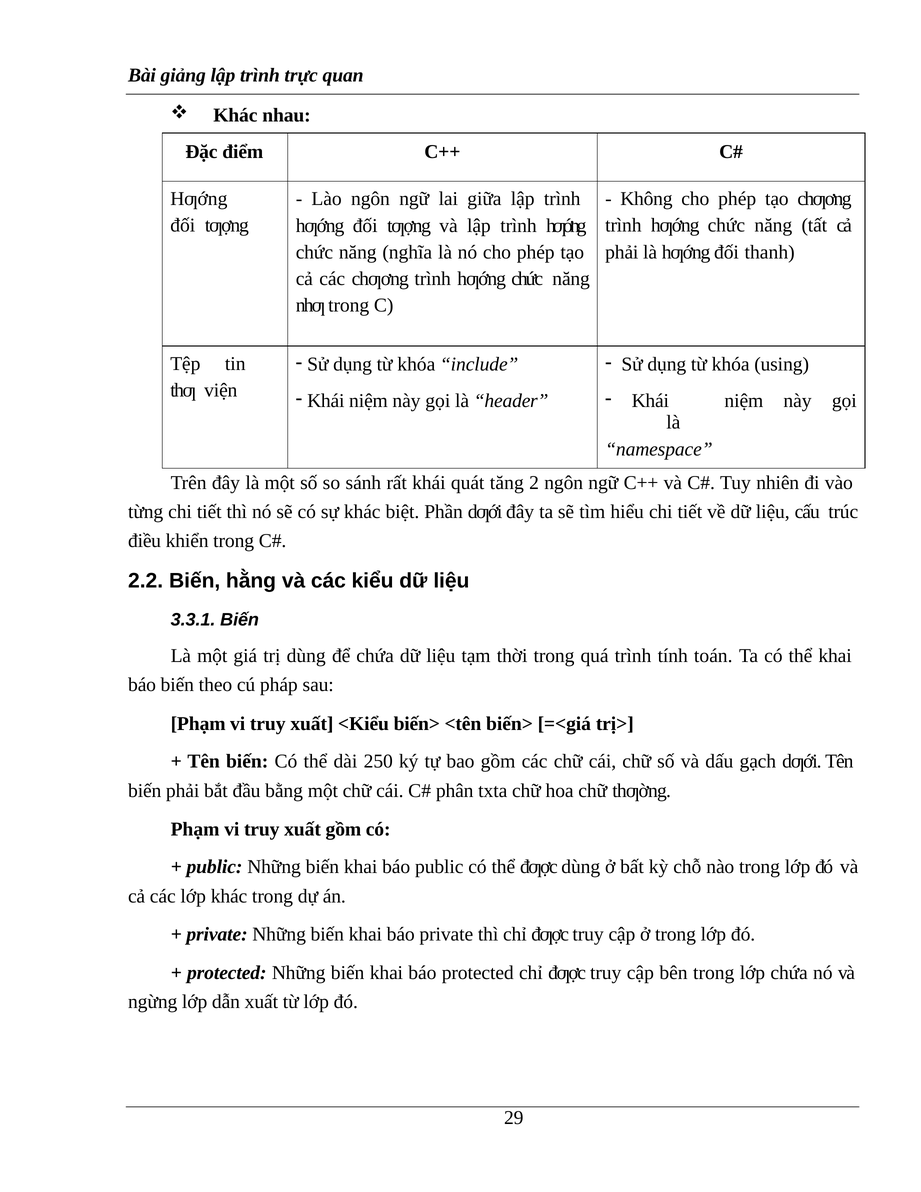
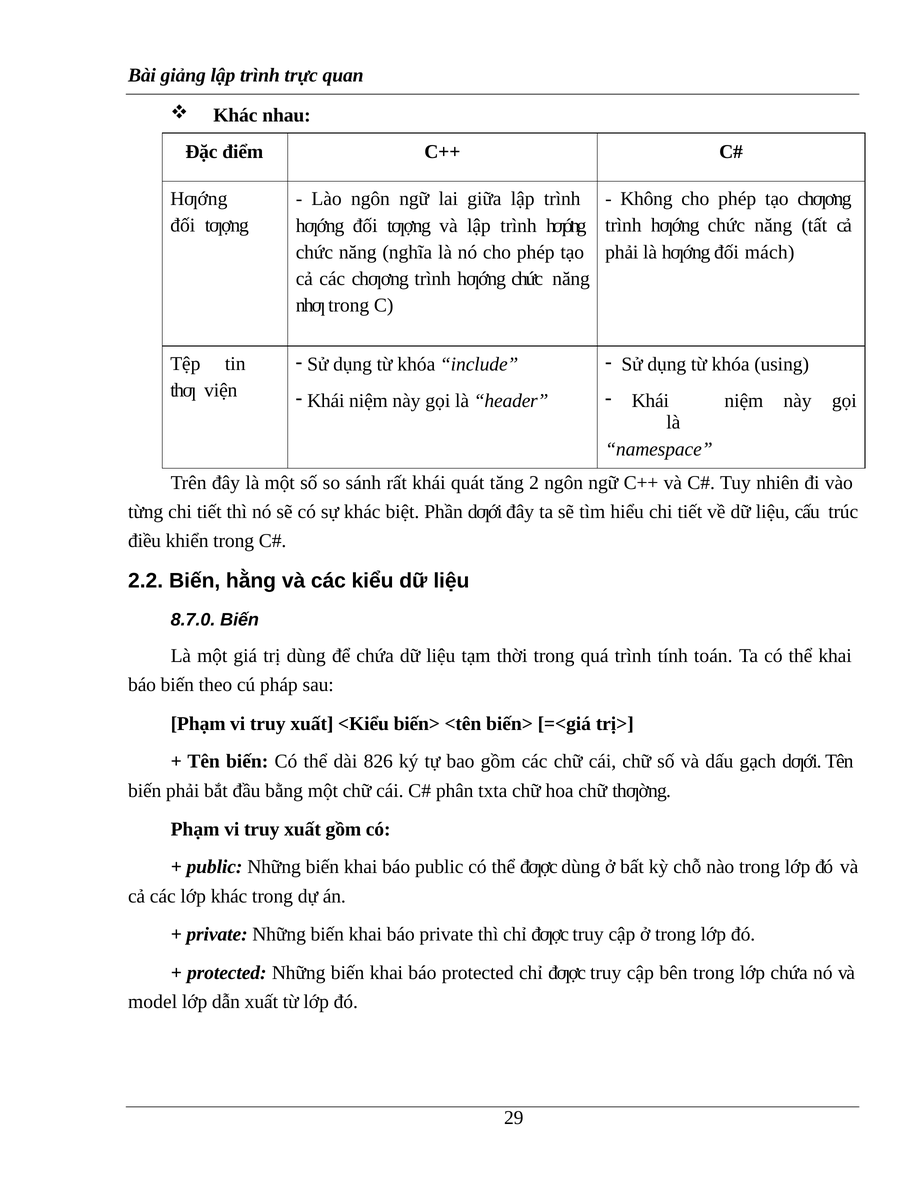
thanh: thanh -> mách (770, 252)
3.3.1: 3.3.1 -> 8.7.0 (193, 620)
250: 250 -> 826 (378, 761)
ngừng: ngừng -> model (153, 1002)
